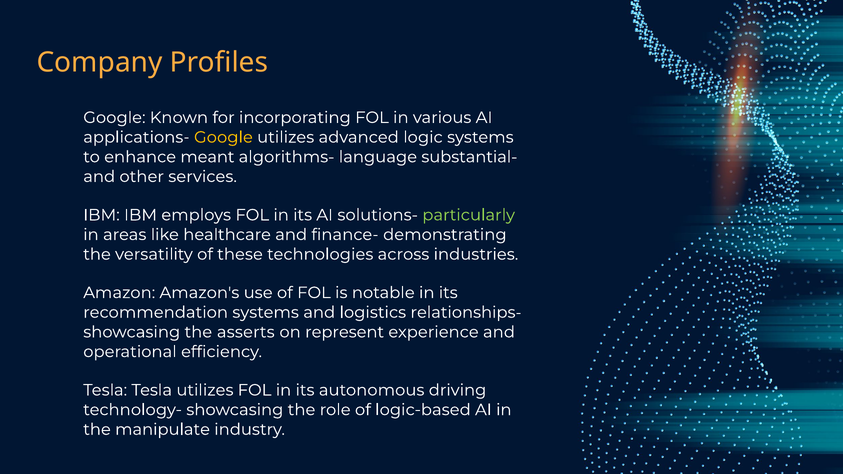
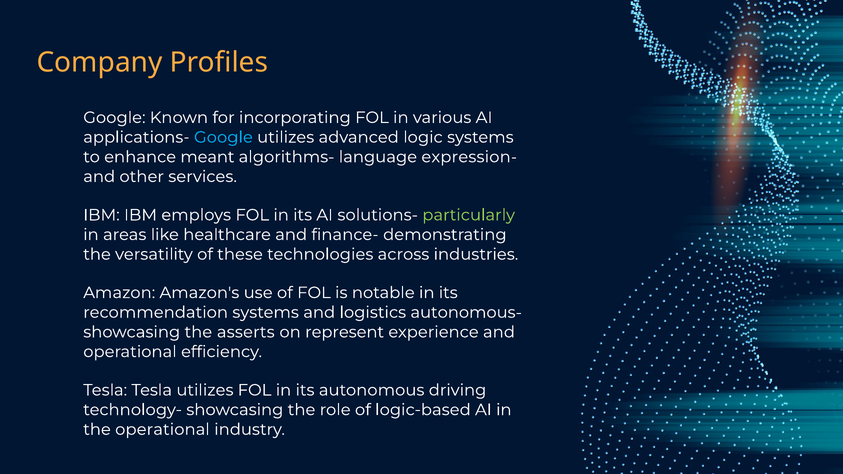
Google colour: yellow -> light blue (223, 137)
substantial-: substantial- -> expression- (469, 157)
relationships-: relationships- -> autonomous- (466, 313)
the manipulate: manipulate -> operational (162, 430)
